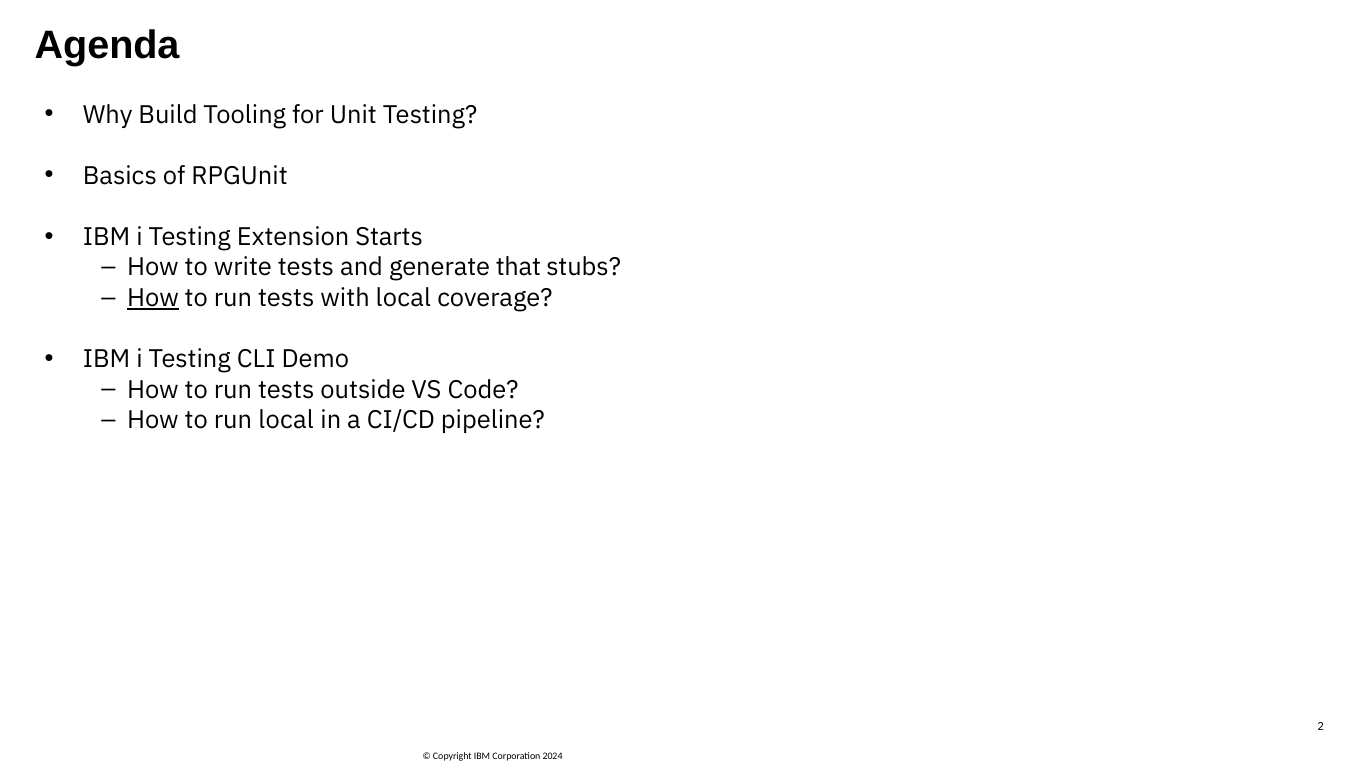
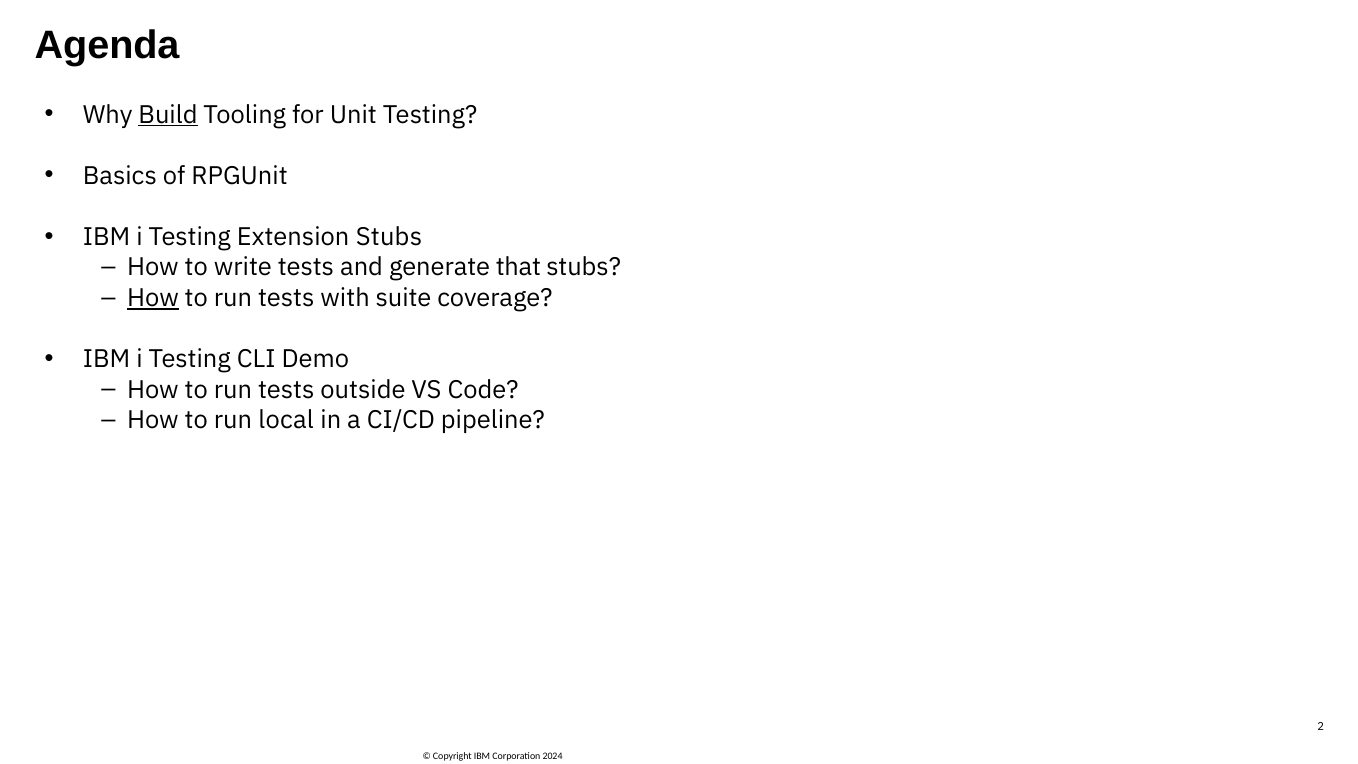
Build underline: none -> present (168, 115)
Extension Starts: Starts -> Stubs (389, 237)
with local: local -> suite (404, 298)
